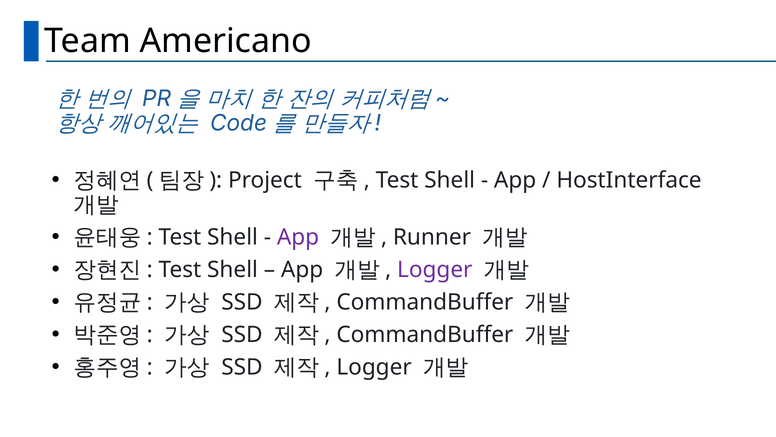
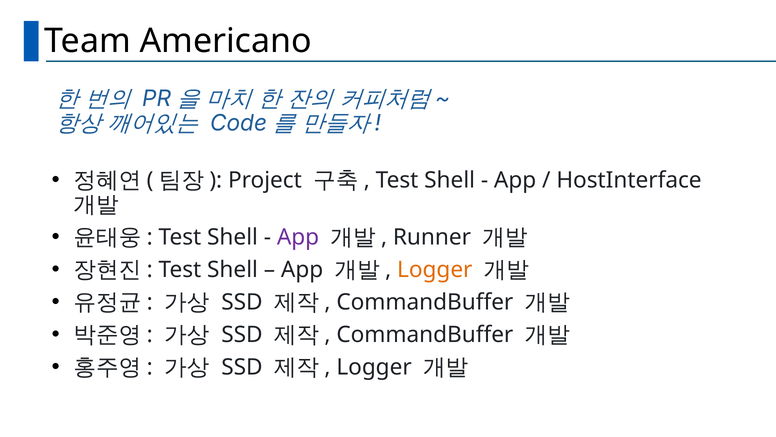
Logger colour: purple -> orange (435, 269)
